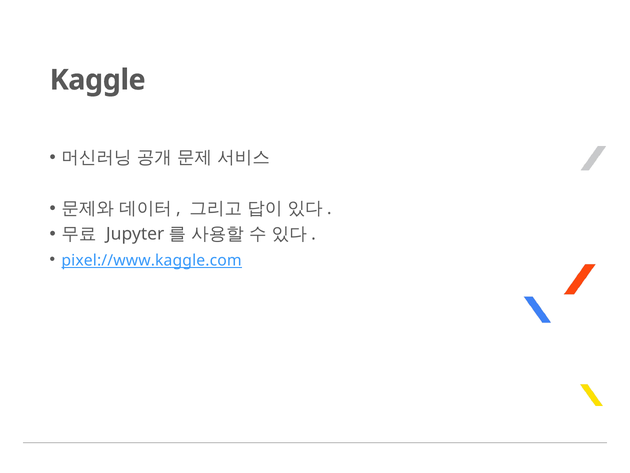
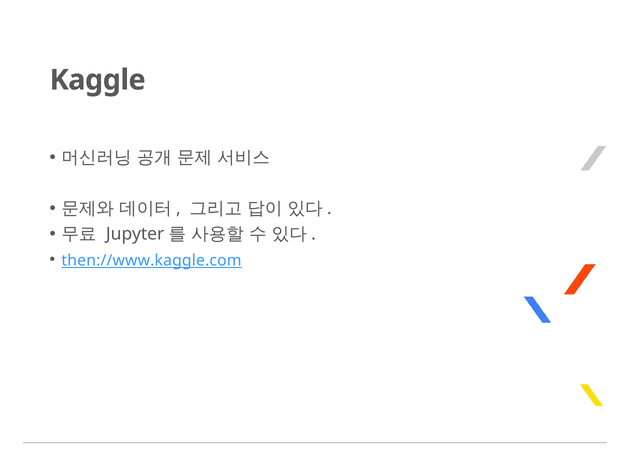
pixel://www.kaggle.com: pixel://www.kaggle.com -> then://www.kaggle.com (152, 260)
